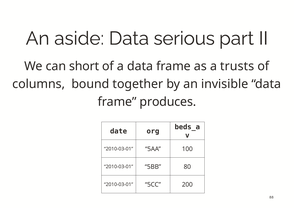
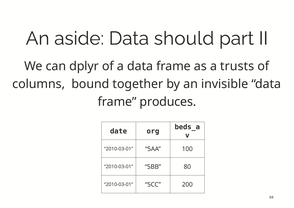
serious: serious -> should (184, 38)
short: short -> dplyr (84, 66)
